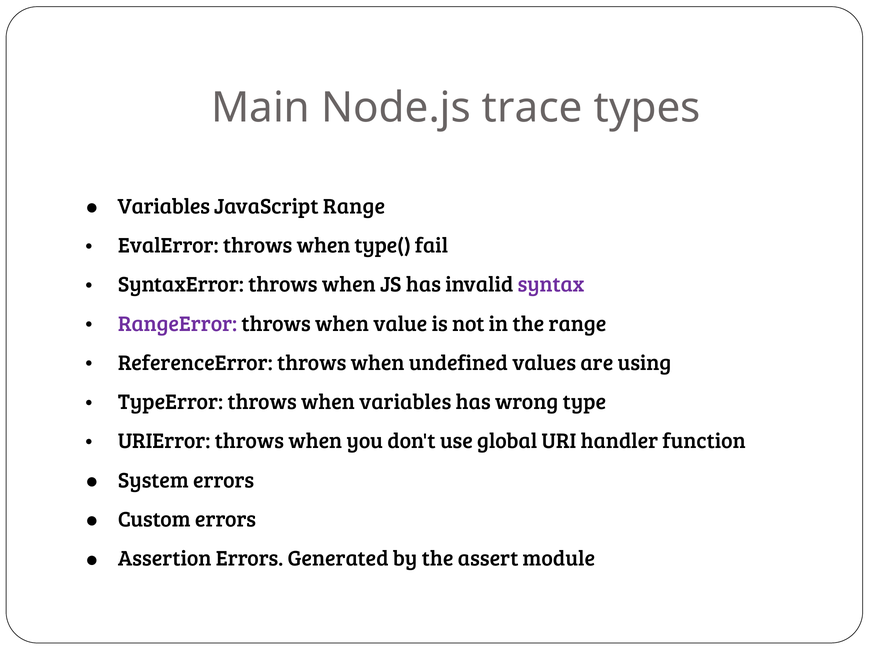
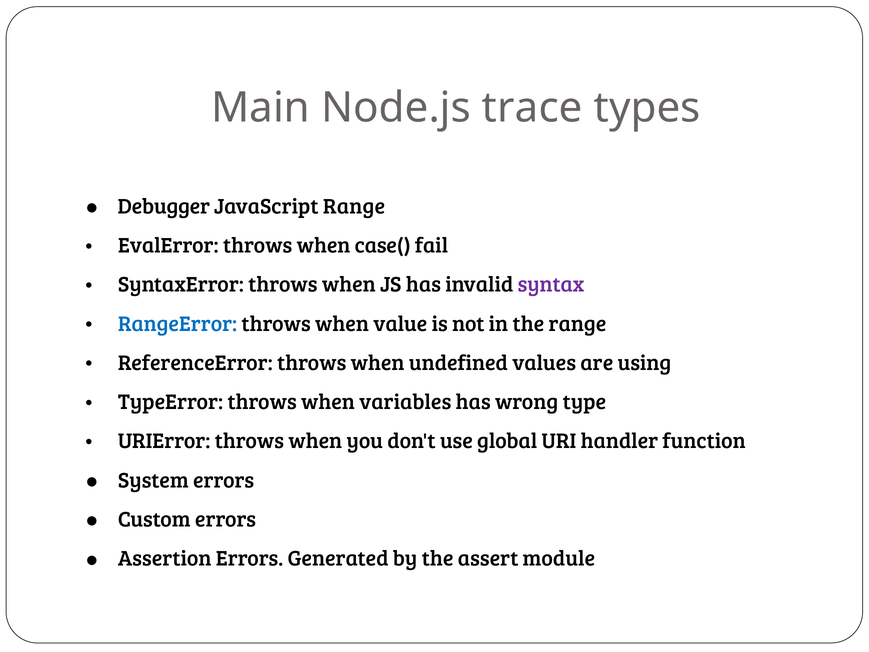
Variables: Variables -> Debugger (164, 206)
type(: type( -> case( (383, 246)
RangeError colour: purple -> blue (177, 324)
